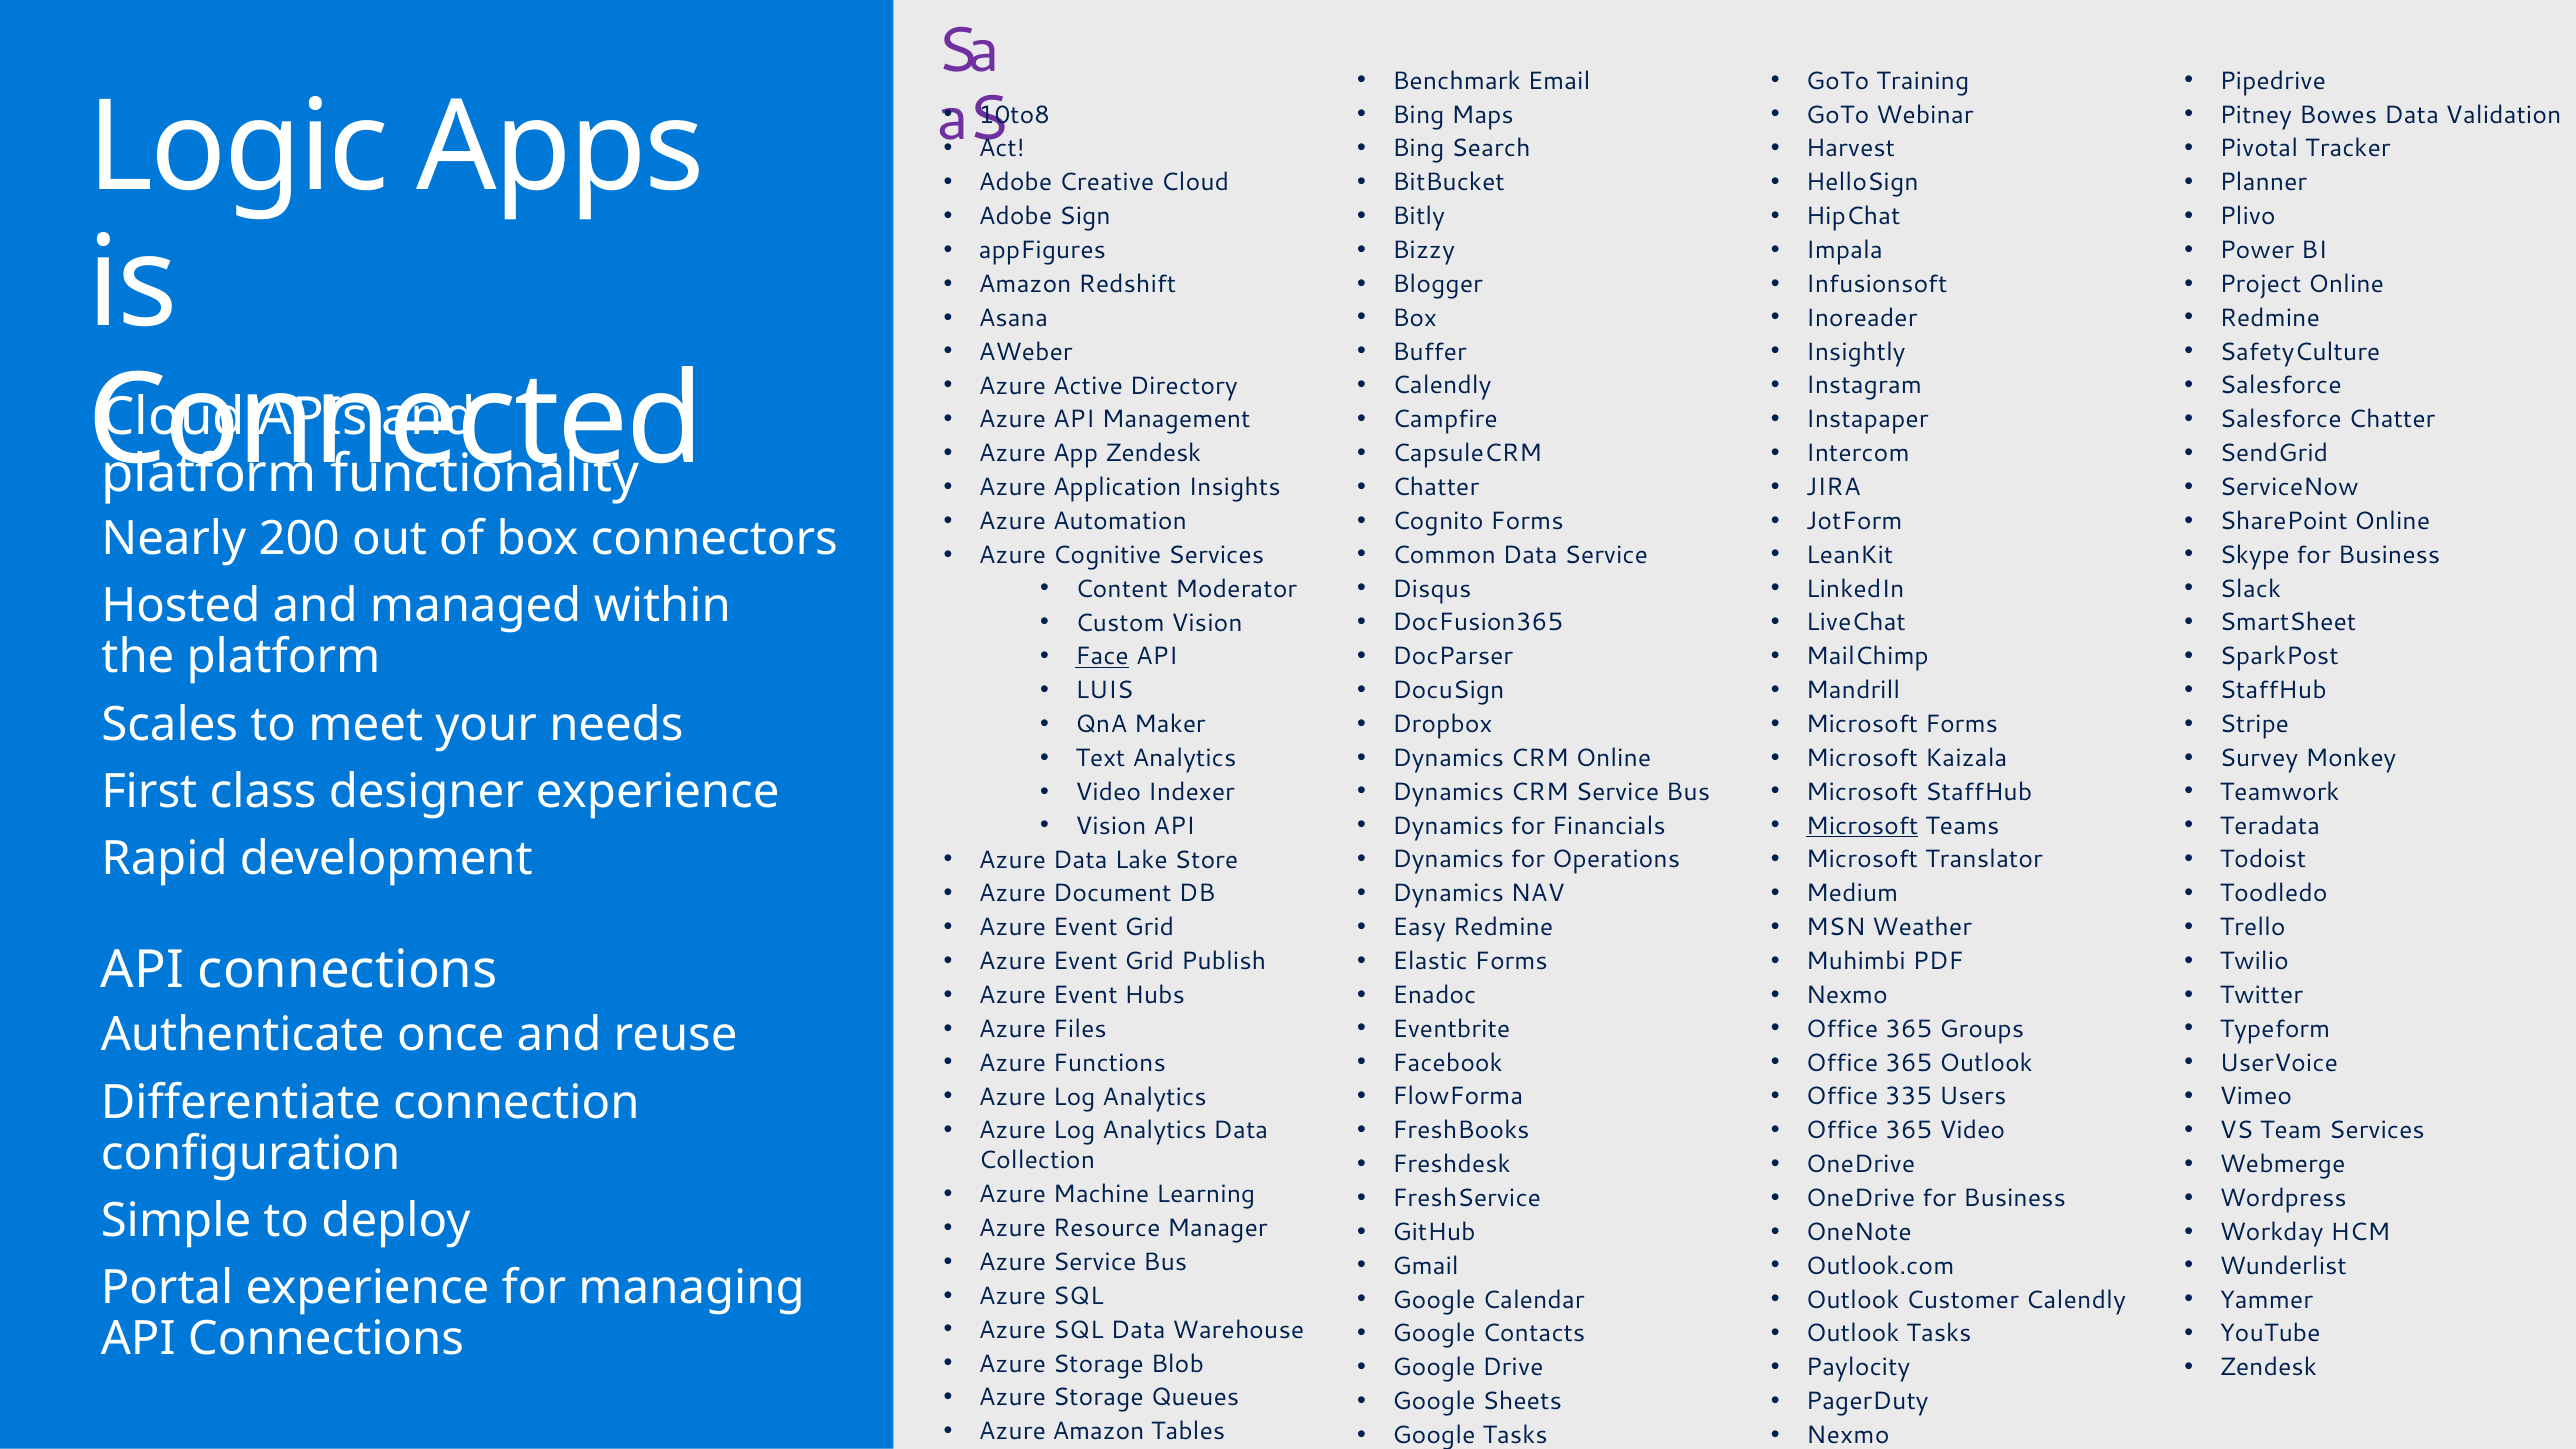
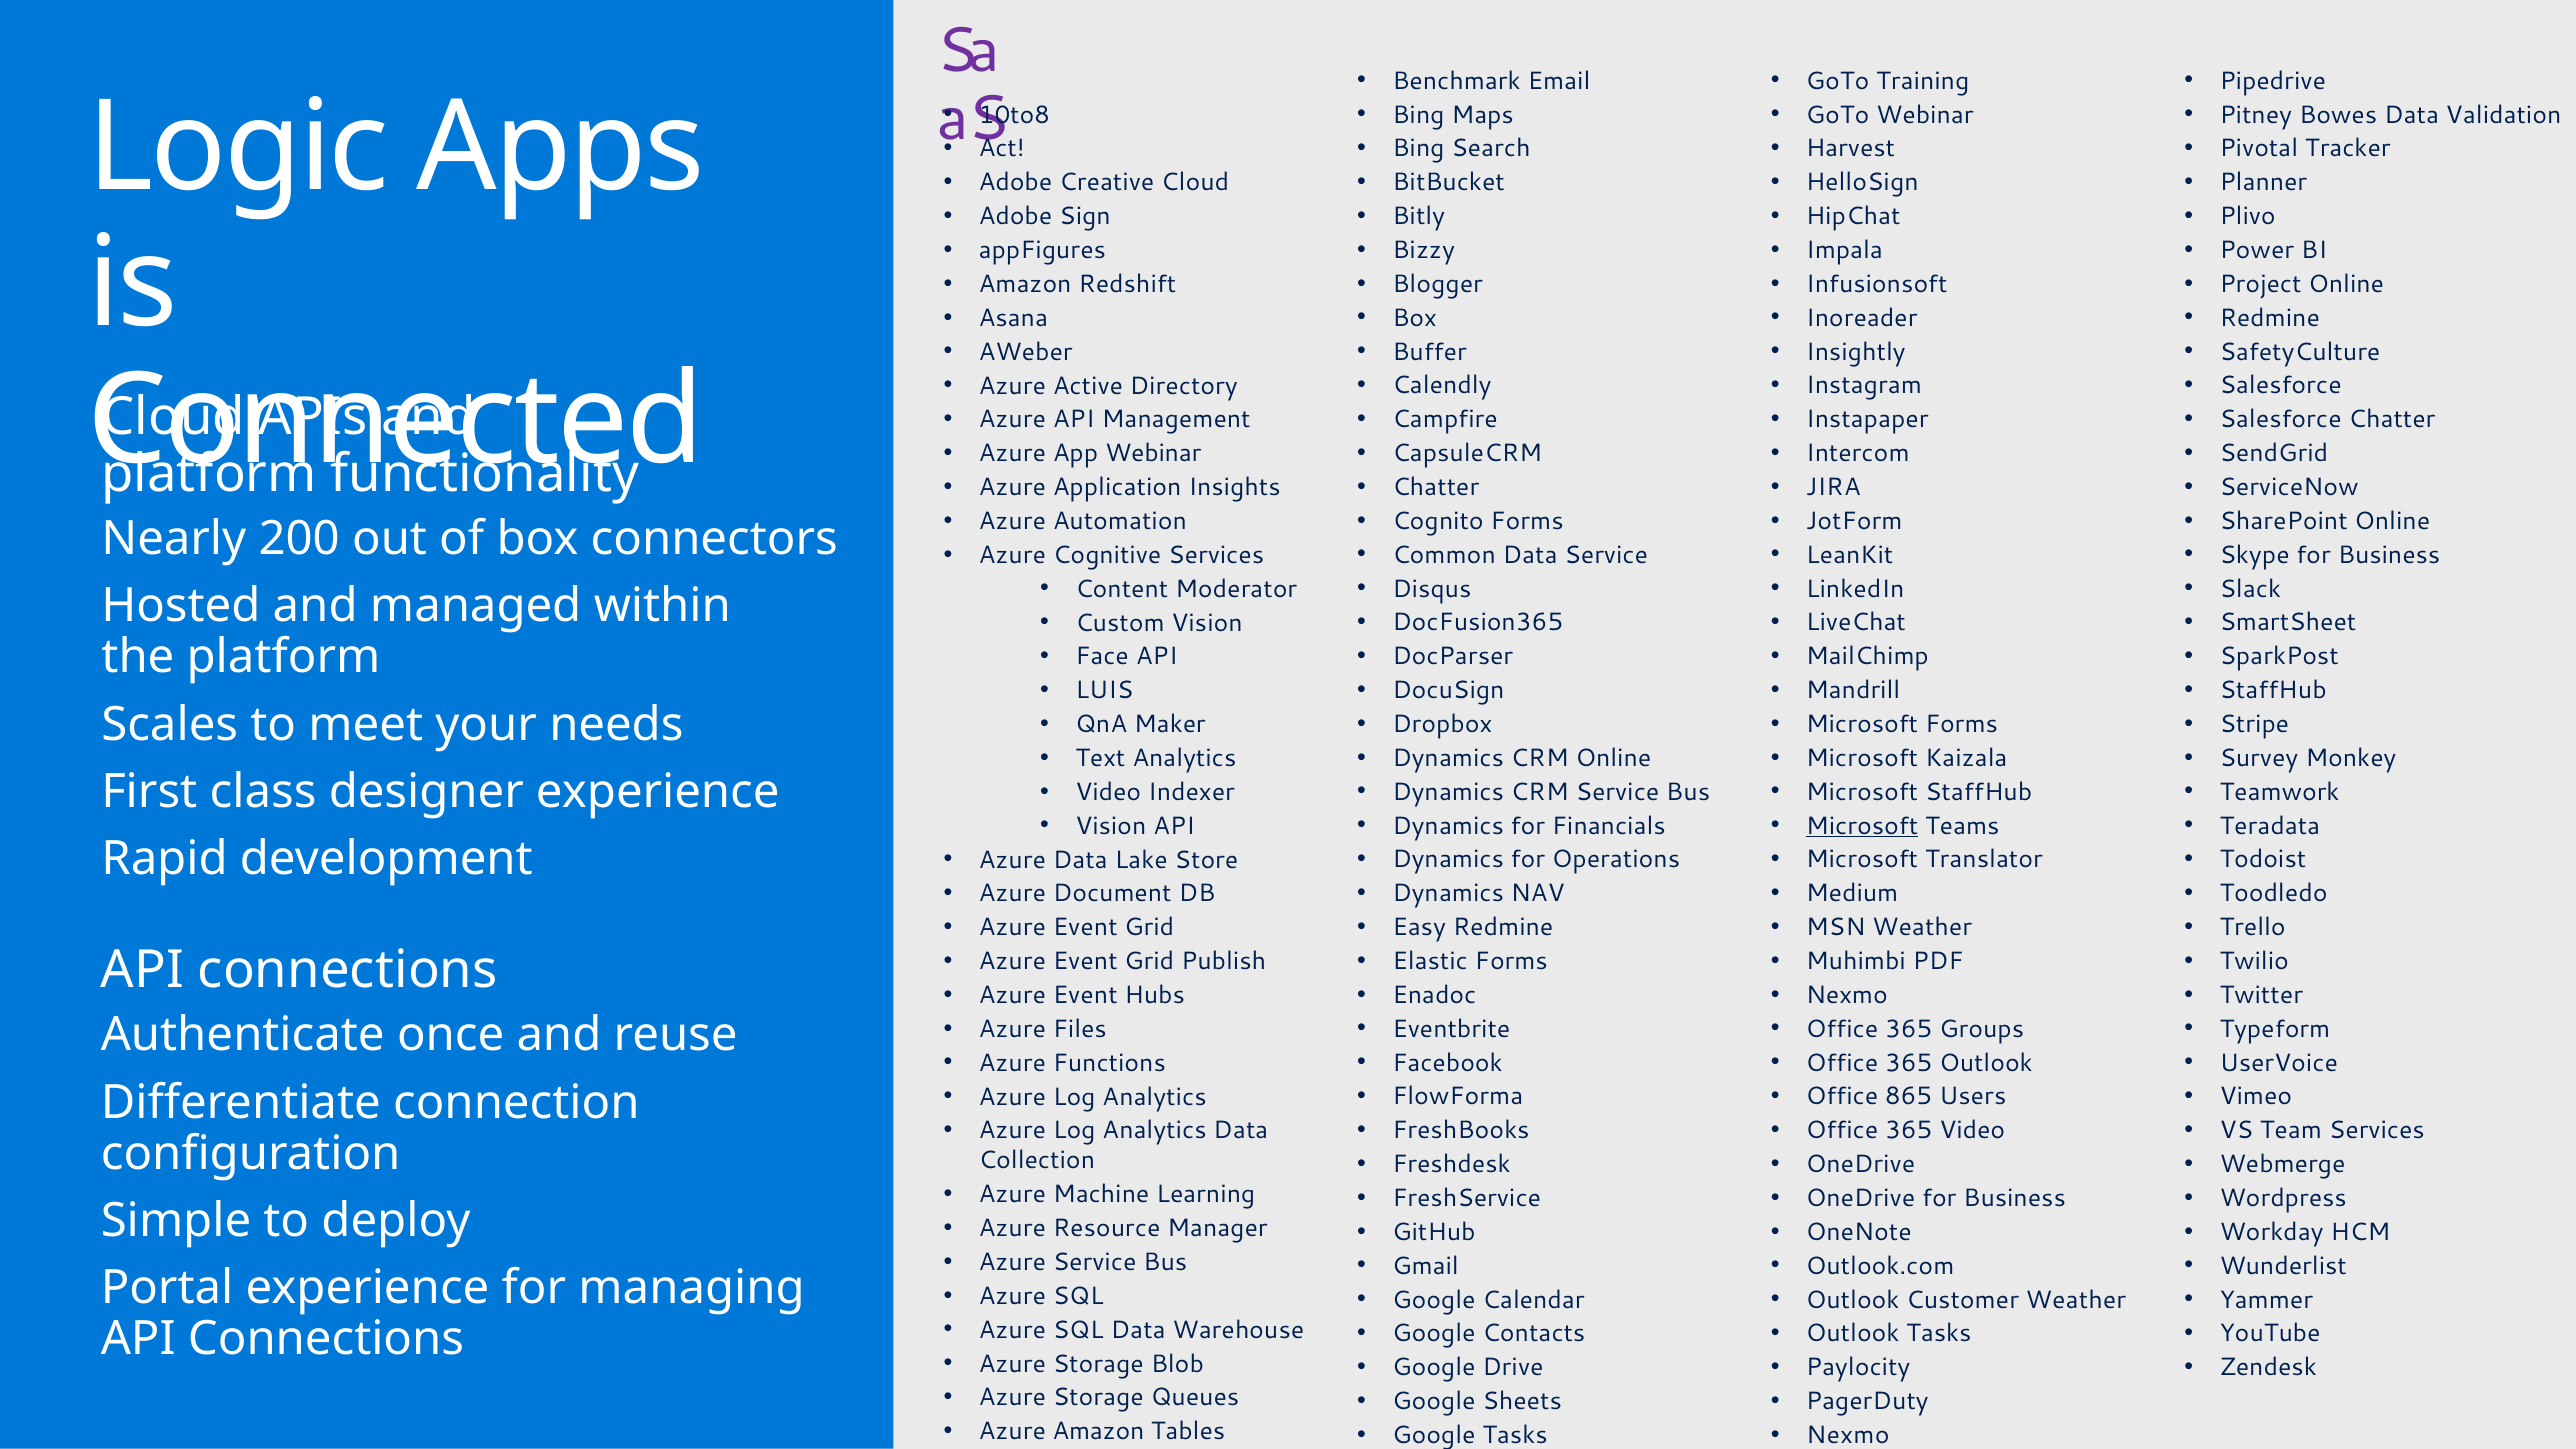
App Zendesk: Zendesk -> Webinar (1153, 453)
Face underline: present -> none (1102, 657)
335: 335 -> 865 (1909, 1097)
Customer Calendly: Calendly -> Weather (2076, 1300)
